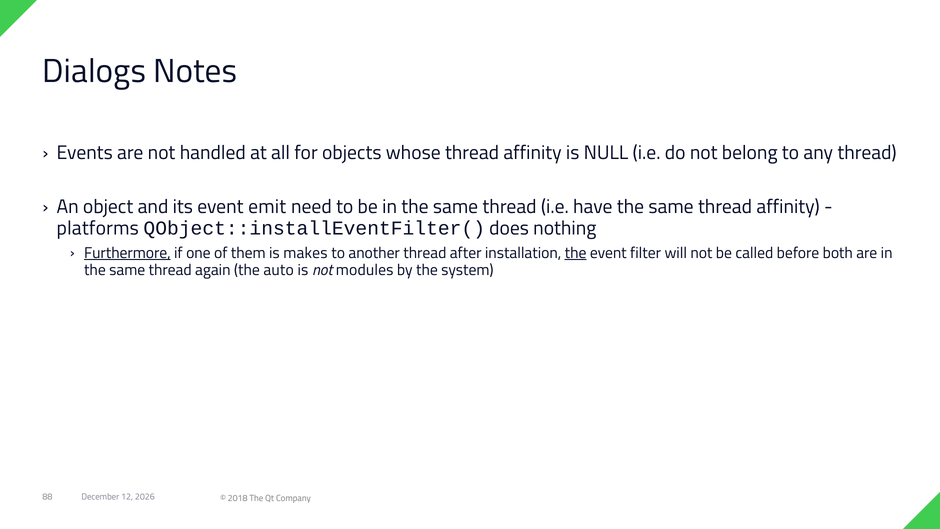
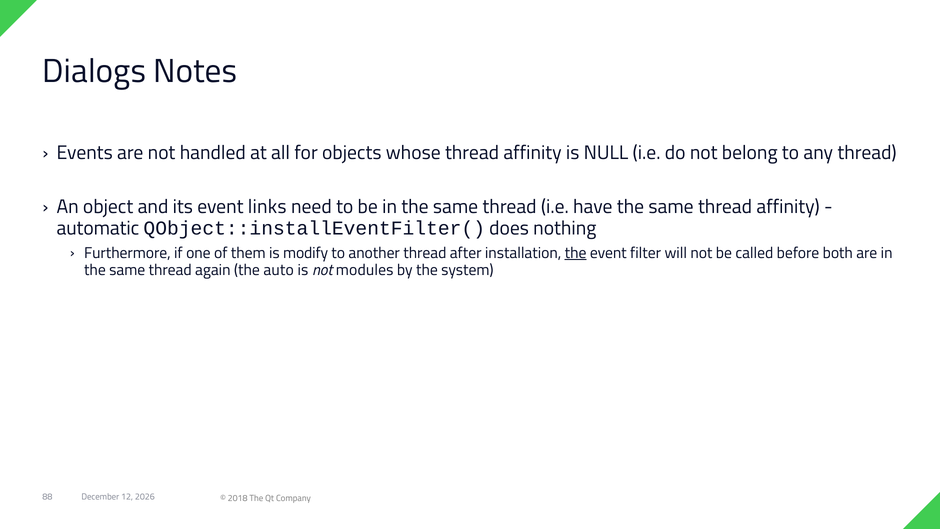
emit: emit -> links (267, 207)
platforms: platforms -> automatic (98, 228)
Furthermore underline: present -> none (127, 253)
makes: makes -> modify (306, 253)
